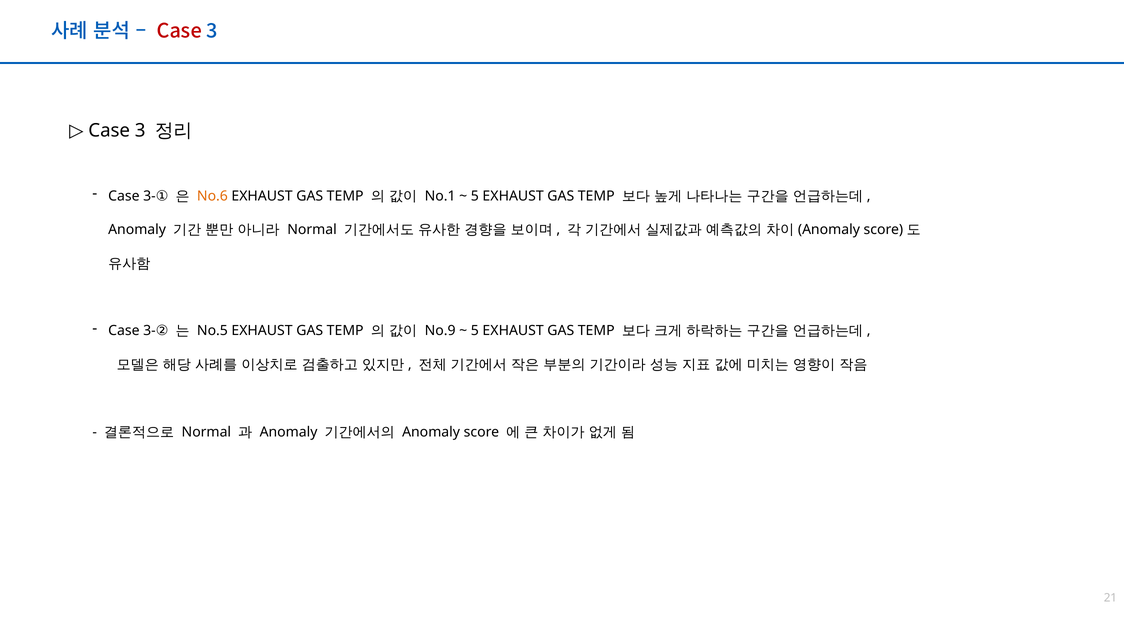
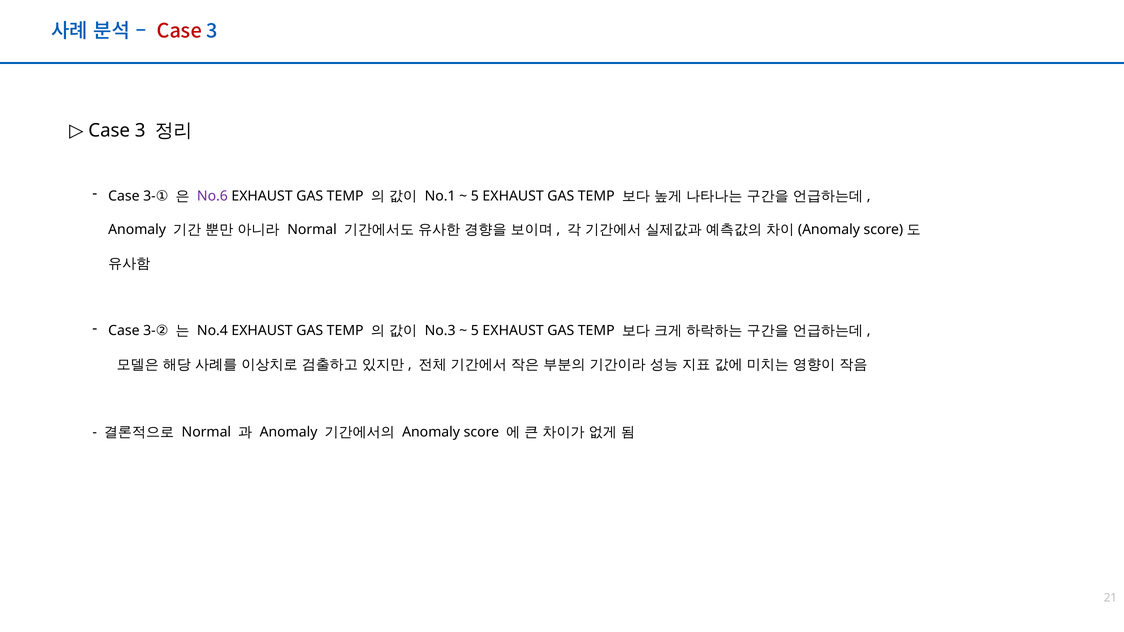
No.6 colour: orange -> purple (212, 196)
No.5: No.5 -> No.4 (212, 331)
No.9: No.9 -> No.3 (440, 331)
